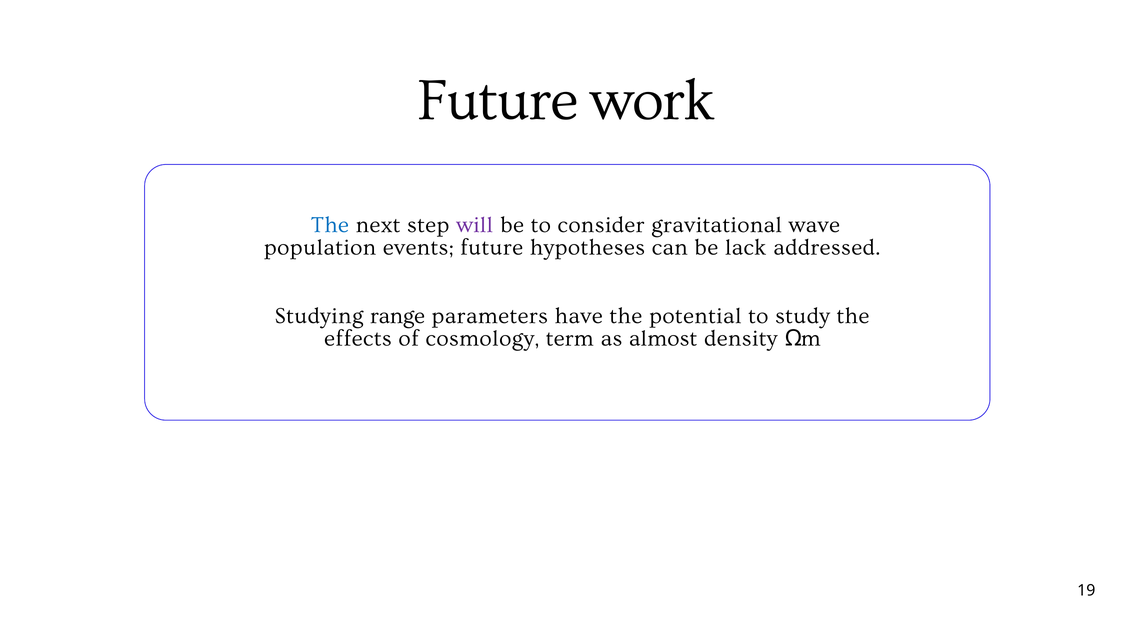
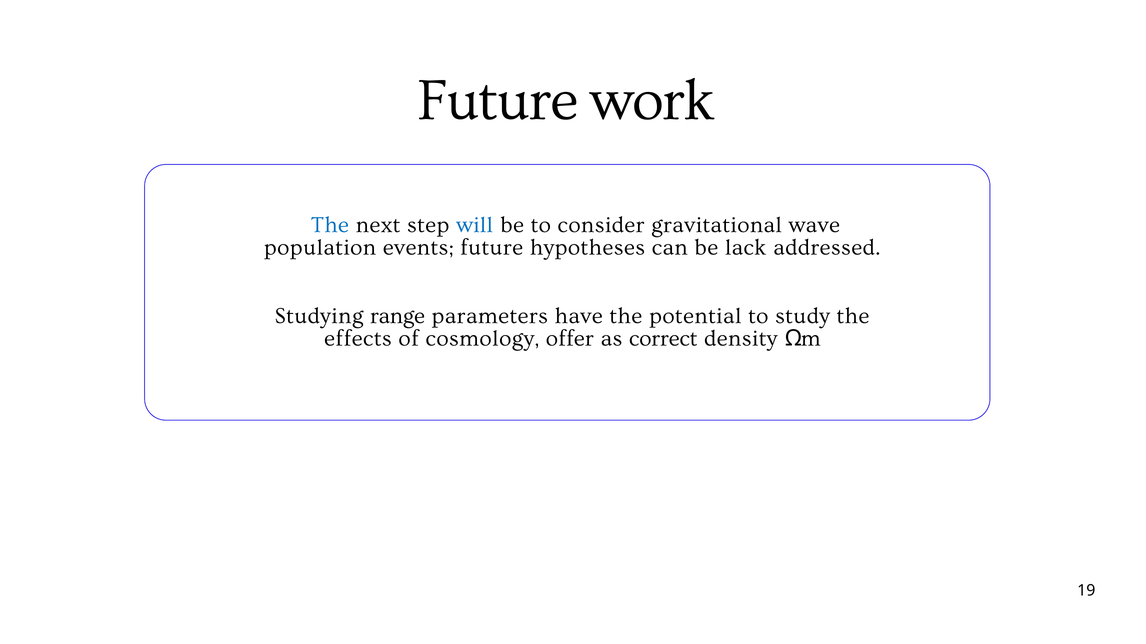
will colour: purple -> blue (475, 225)
term: term -> offer (570, 339)
almost: almost -> correct (663, 339)
